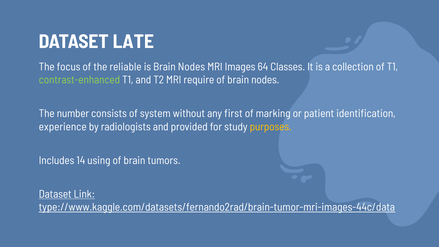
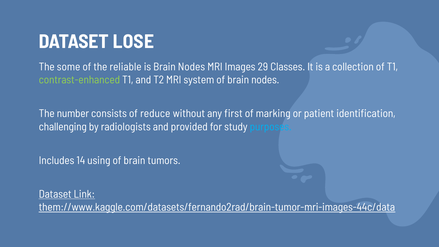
LATE: LATE -> LOSE (133, 42)
focus: focus -> some (69, 67)
64: 64 -> 29 (263, 67)
require: require -> system (199, 80)
system: system -> reduce (155, 114)
experience: experience -> challenging (63, 127)
purposes colour: yellow -> light blue (271, 127)
type://www.kaggle.com/datasets/fernando2rad/brain-tumor-mri-images-44c/data: type://www.kaggle.com/datasets/fernando2rad/brain-tumor-mri-images-44c/data -> them://www.kaggle.com/datasets/fernando2rad/brain-tumor-mri-images-44c/data (217, 207)
